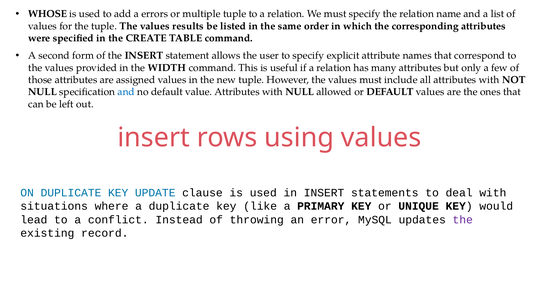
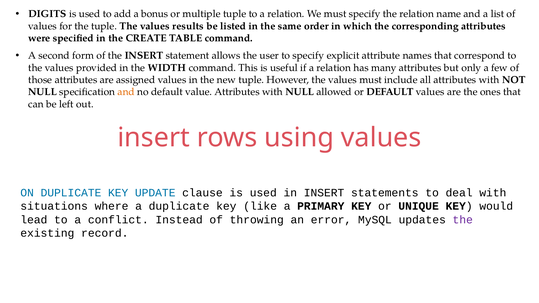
WHOSE: WHOSE -> DIGITS (47, 14)
errors: errors -> bonus (155, 14)
and colour: blue -> orange (126, 92)
